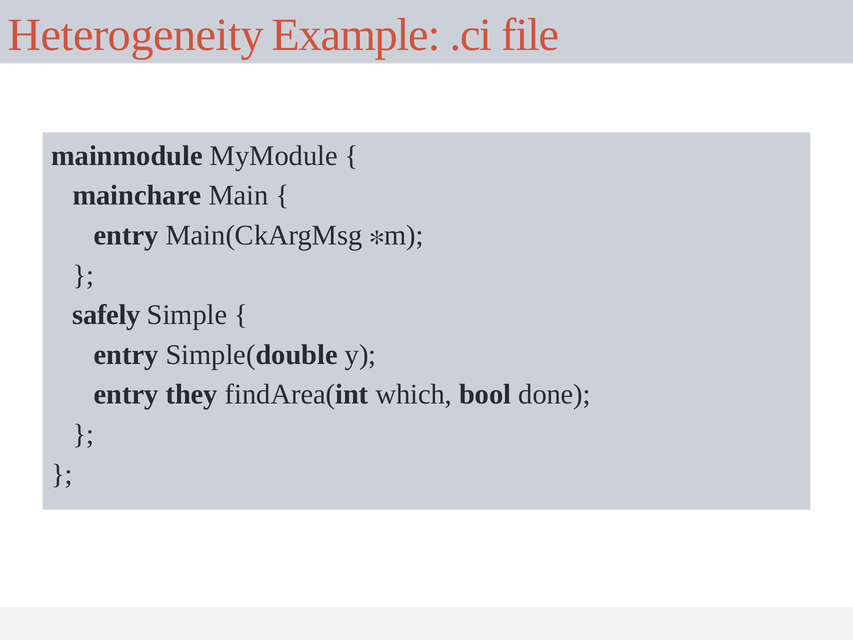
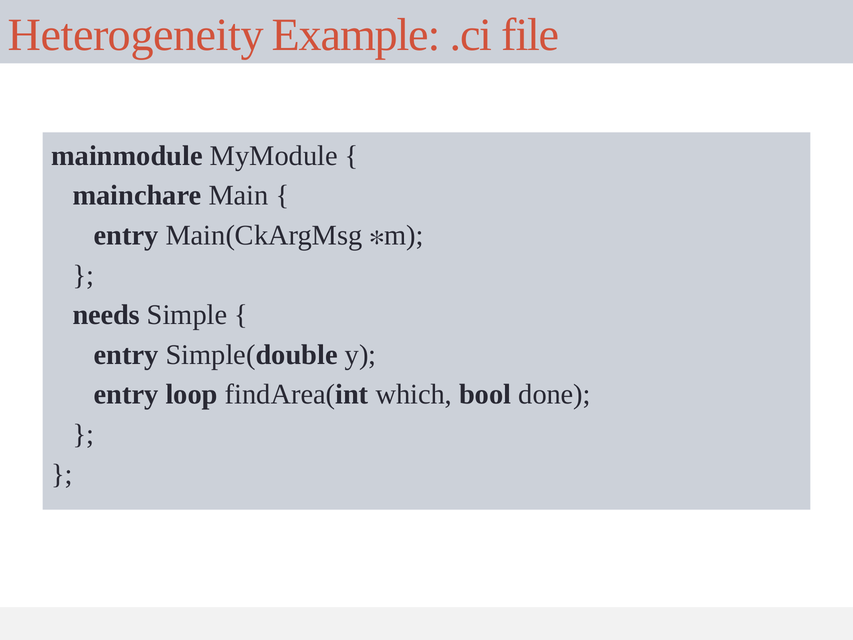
safely: safely -> needs (106, 315)
they: they -> loop (192, 394)
